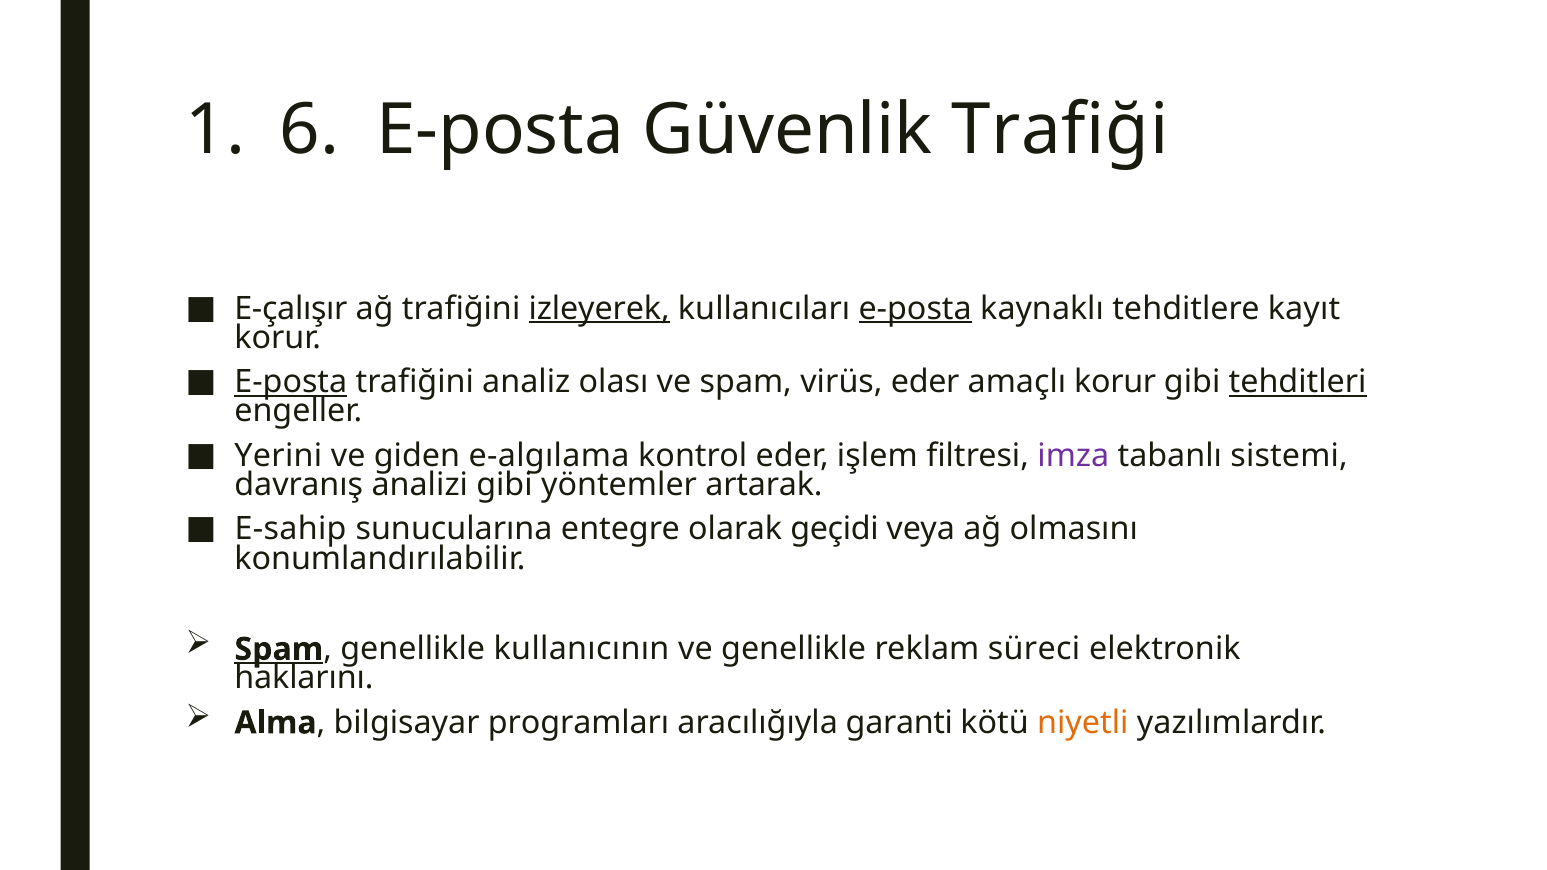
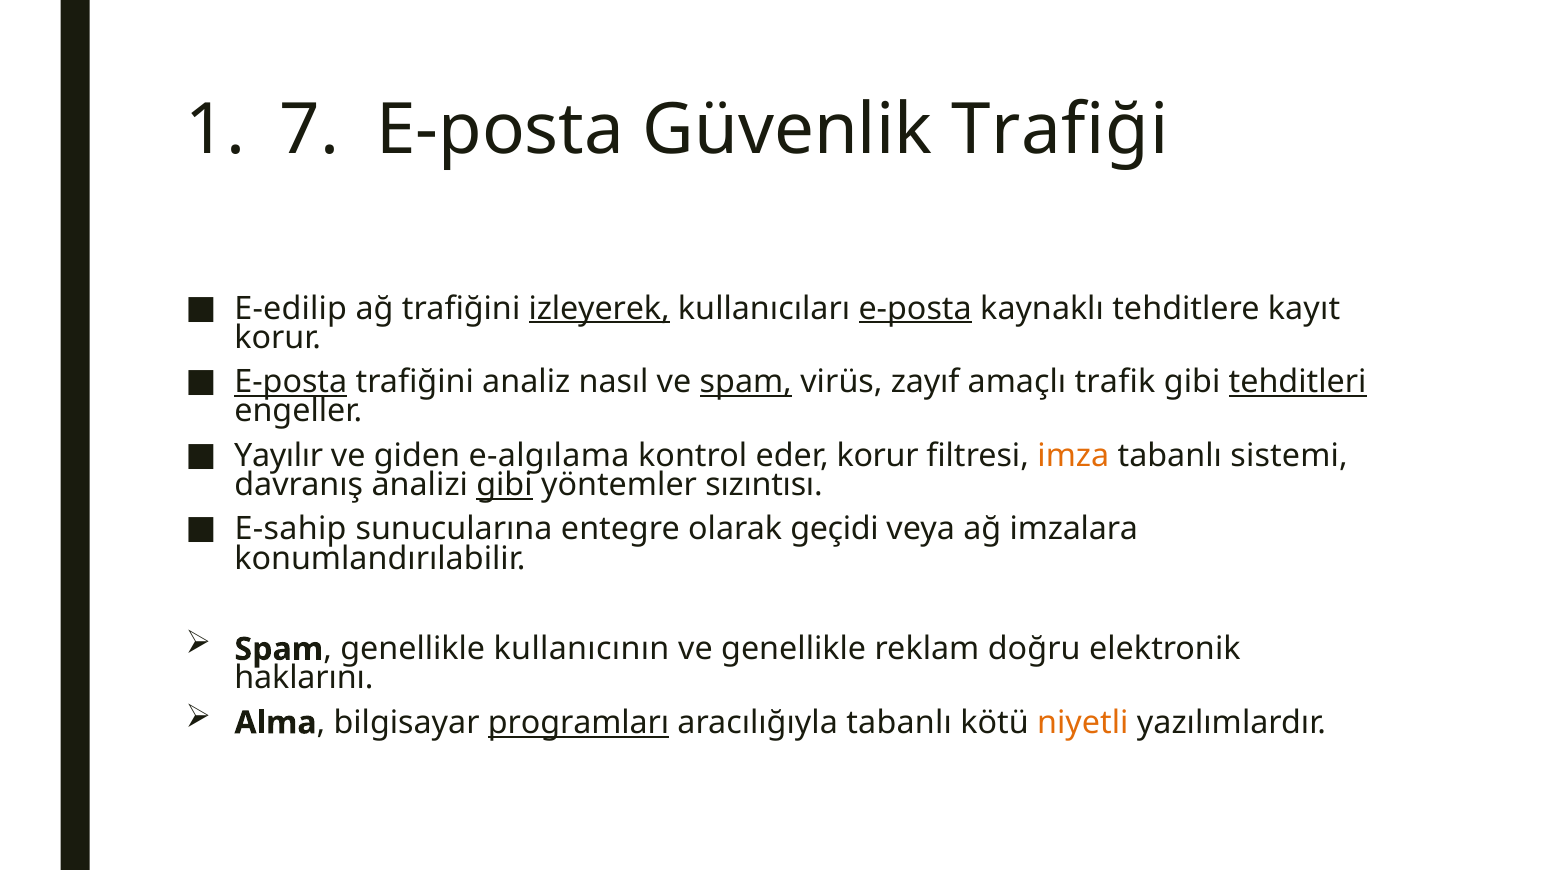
6: 6 -> 7 (310, 130)
E-çalışır: E-çalışır -> E-edilip (291, 309)
olası: olası -> nasıl (614, 382)
spam underline: none -> present (746, 382)
virüs eder: eder -> zayıf (925, 382)
amaçlı korur: korur -> trafik (1115, 382)
Yerini: Yerini -> Yayılır (279, 456)
eder işlem: işlem -> korur (878, 456)
imza colour: purple -> orange (1073, 456)
gibi underline: none -> present (504, 485)
artarak: artarak -> sızıntısı (764, 485)
olmasını: olmasını -> imzalara (1074, 529)
Spam underline: present -> none (279, 649)
süreci: süreci -> doğru (1034, 649)
programları underline: none -> present (579, 723)
aracılığıyla garanti: garanti -> tabanlı (899, 723)
